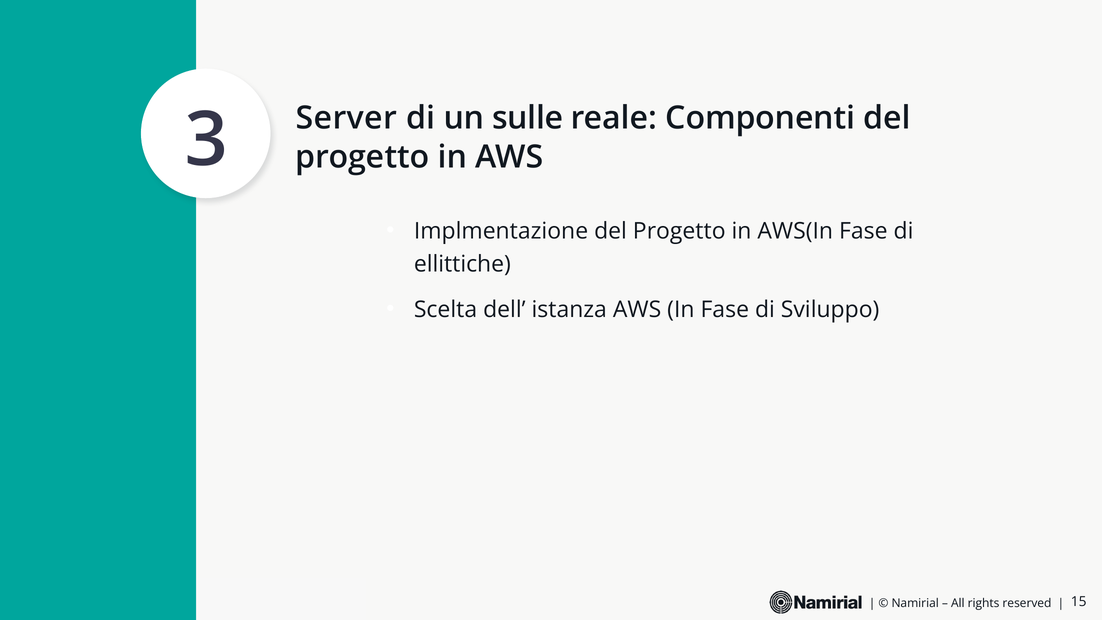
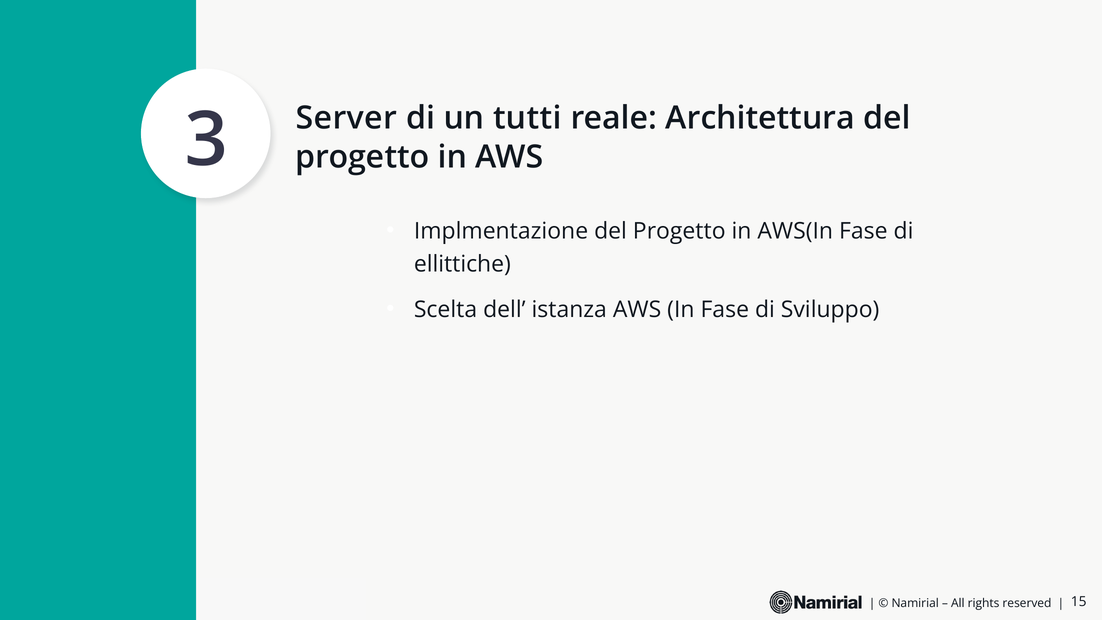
sulle: sulle -> tutti (527, 118)
Componenti: Componenti -> Architettura (760, 118)
